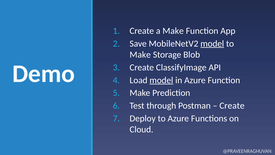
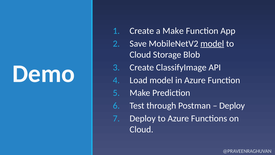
Make: Make -> Cloud (140, 55)
model underline: present -> none (161, 80)
Create: Create -> Deploy (232, 105)
